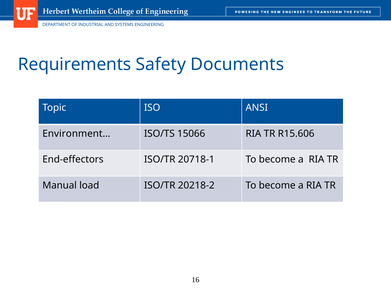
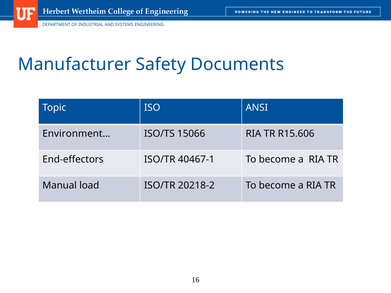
Requirements: Requirements -> Manufacturer (75, 65)
20718-1: 20718-1 -> 40467-1 (196, 160)
